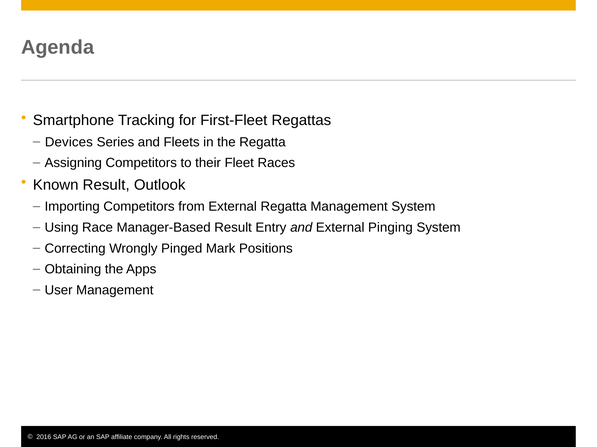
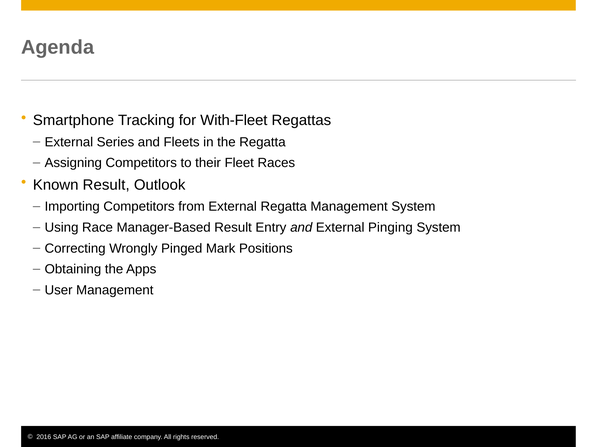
First-Fleet: First-Fleet -> With-Fleet (234, 120)
Devices: Devices -> External (69, 142)
